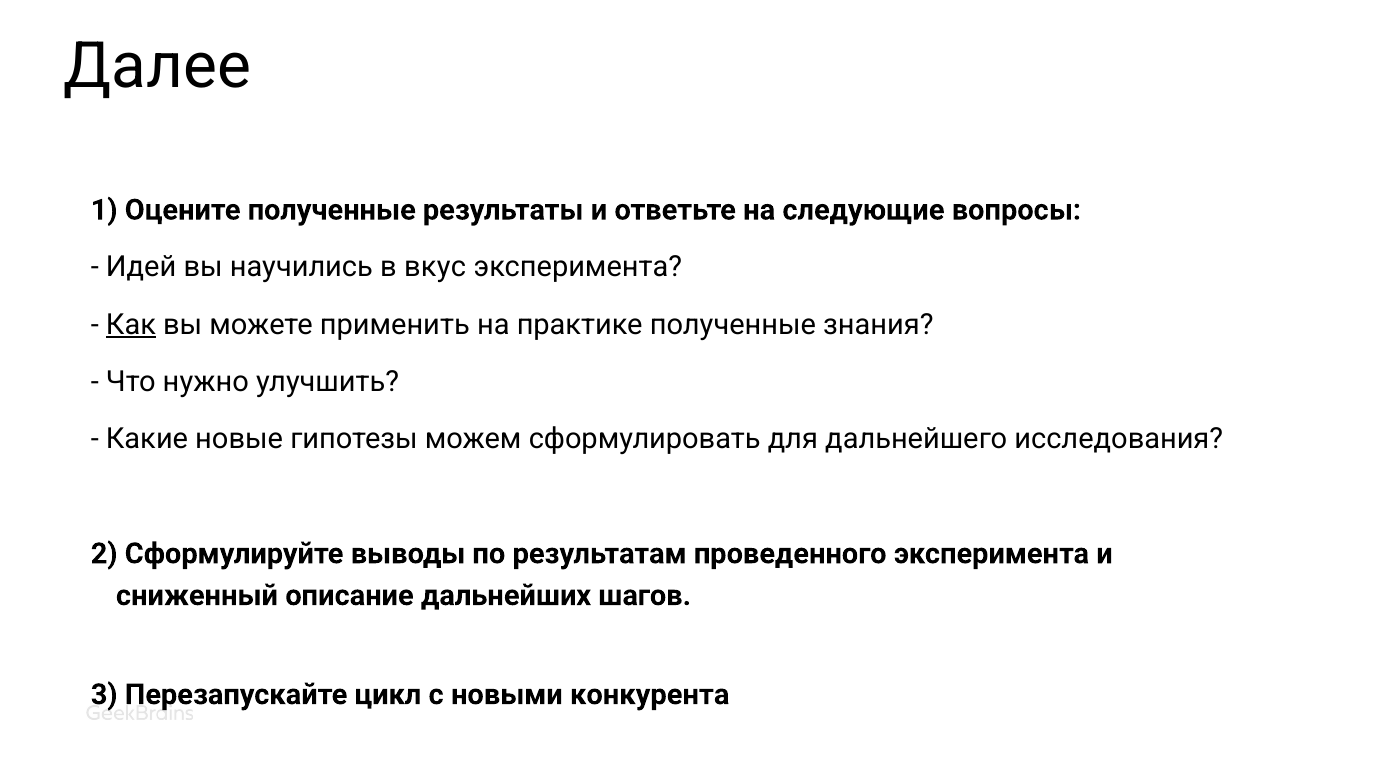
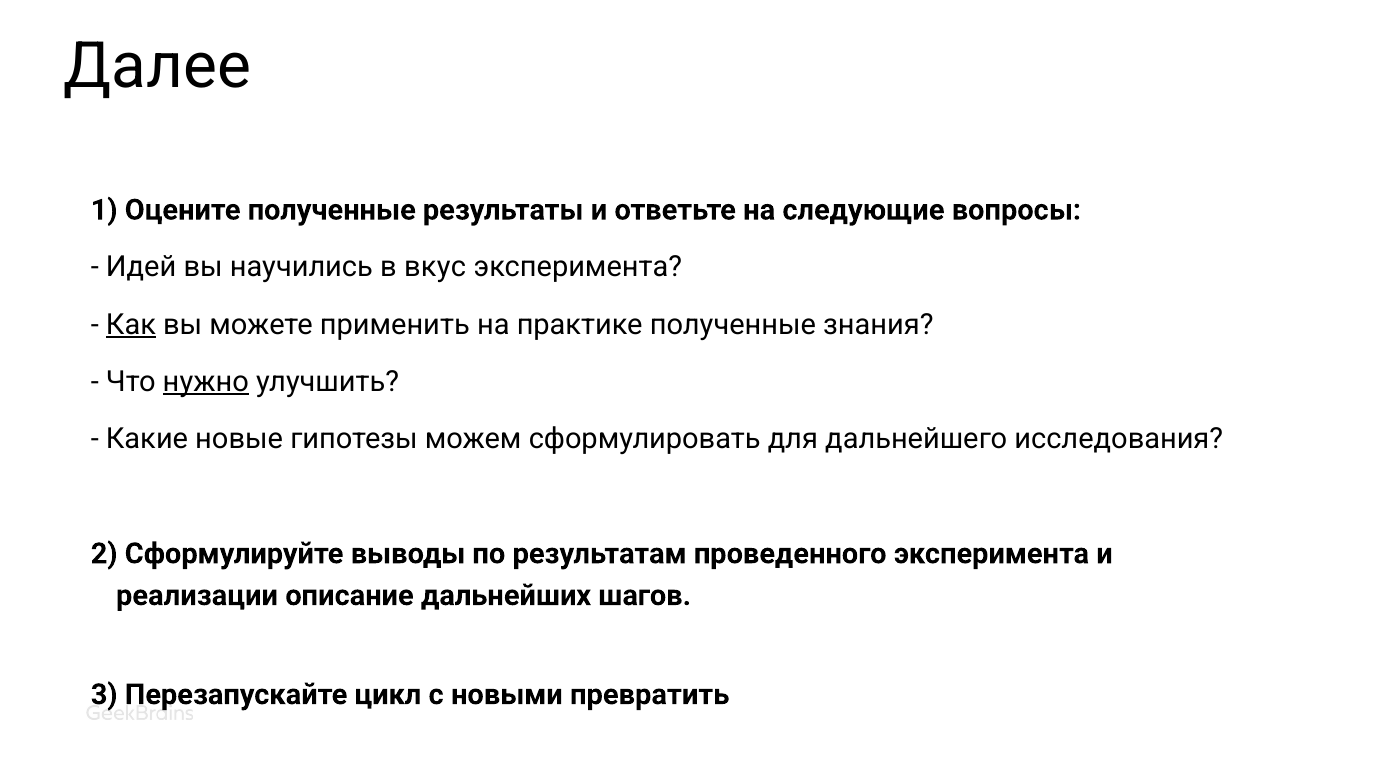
нужно underline: none -> present (206, 382)
сниженный: сниженный -> реализации (197, 596)
конкурента: конкурента -> превратить (650, 695)
